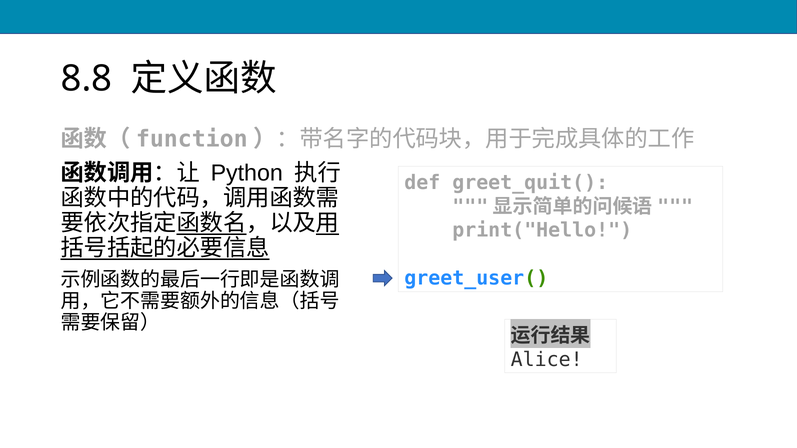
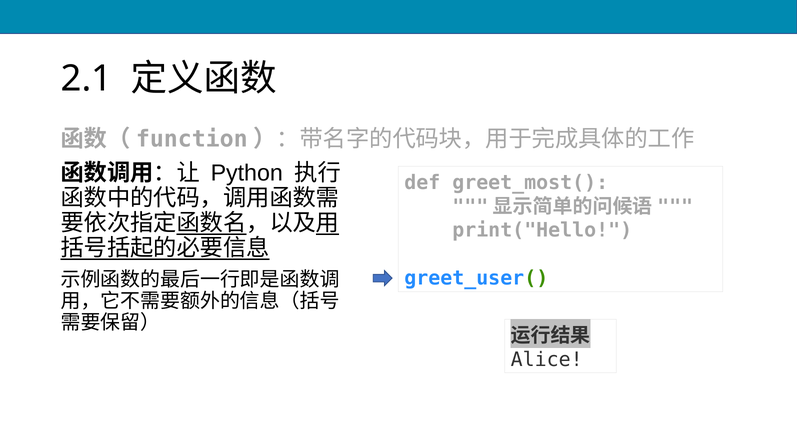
8.8: 8.8 -> 2.1 (87, 79)
greet_quit(: greet_quit( -> greet_most( (530, 183)
